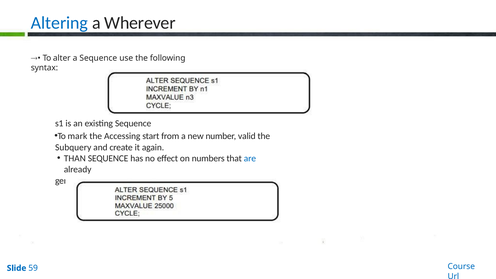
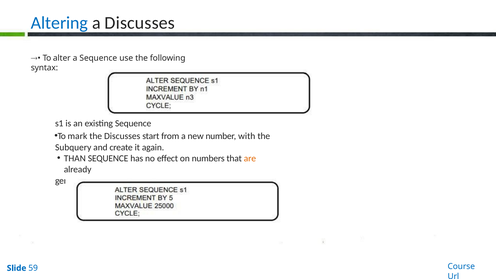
a Wherever: Wherever -> Discusses (140, 23)
the Accessing: Accessing -> Discusses (122, 136)
valid: valid -> with (247, 136)
are colour: blue -> orange (250, 158)
